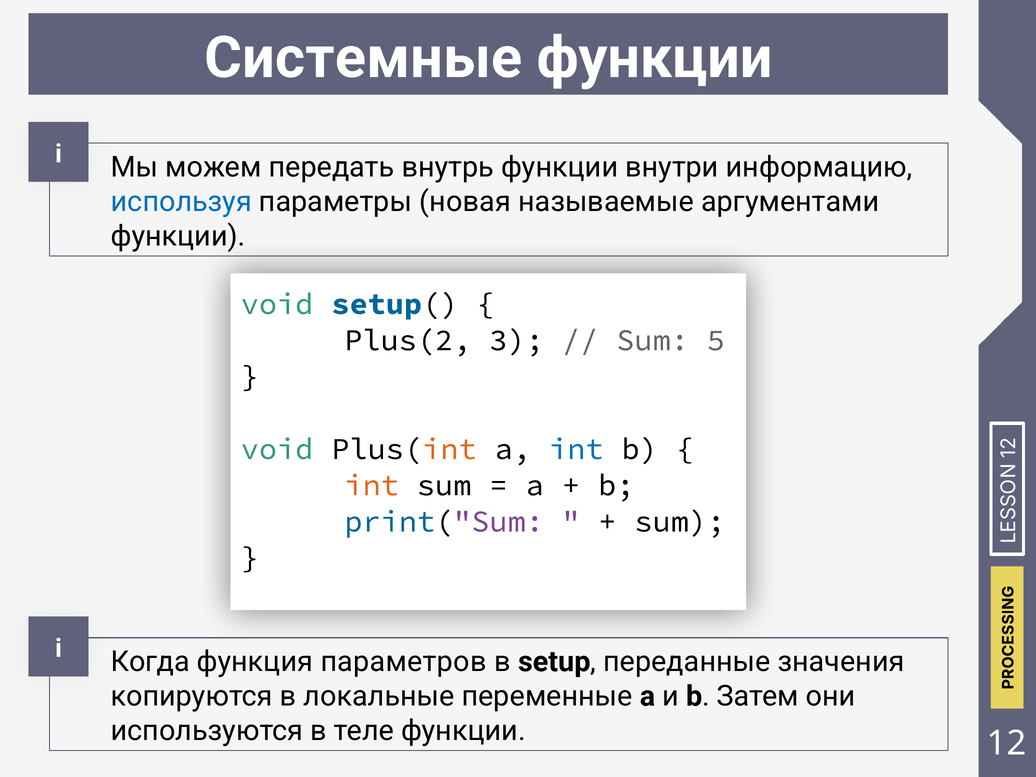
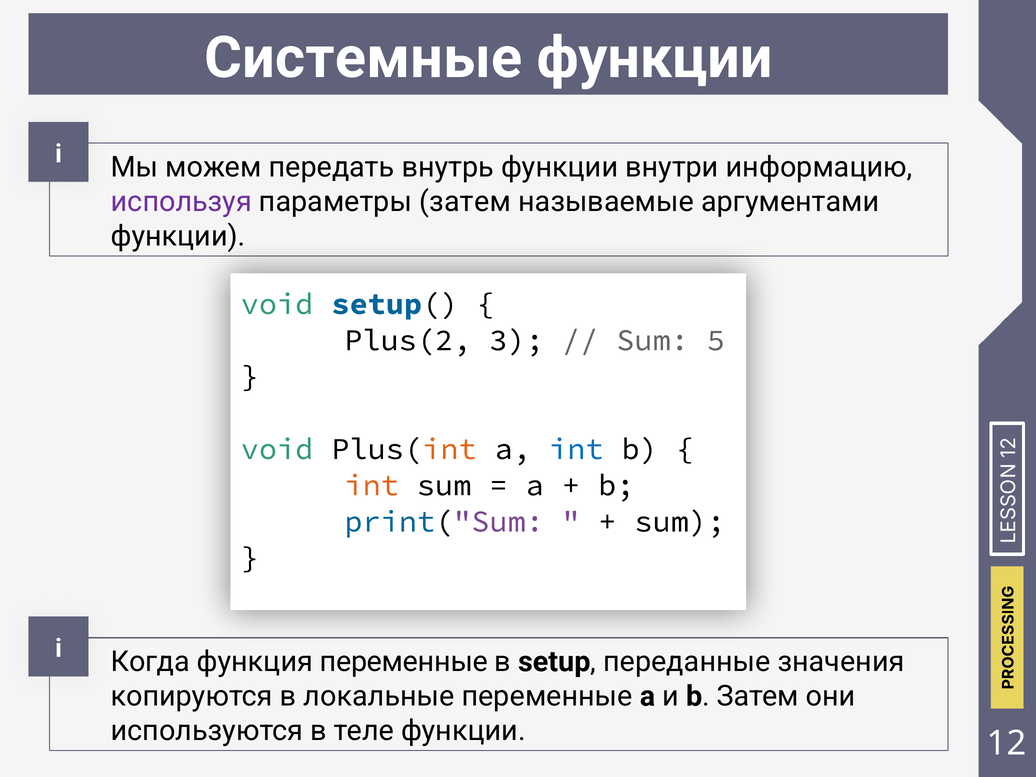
используя colour: blue -> purple (181, 202)
параметры новая: новая -> затем (465, 202)
функция параметров: параметров -> переменные (404, 662)
